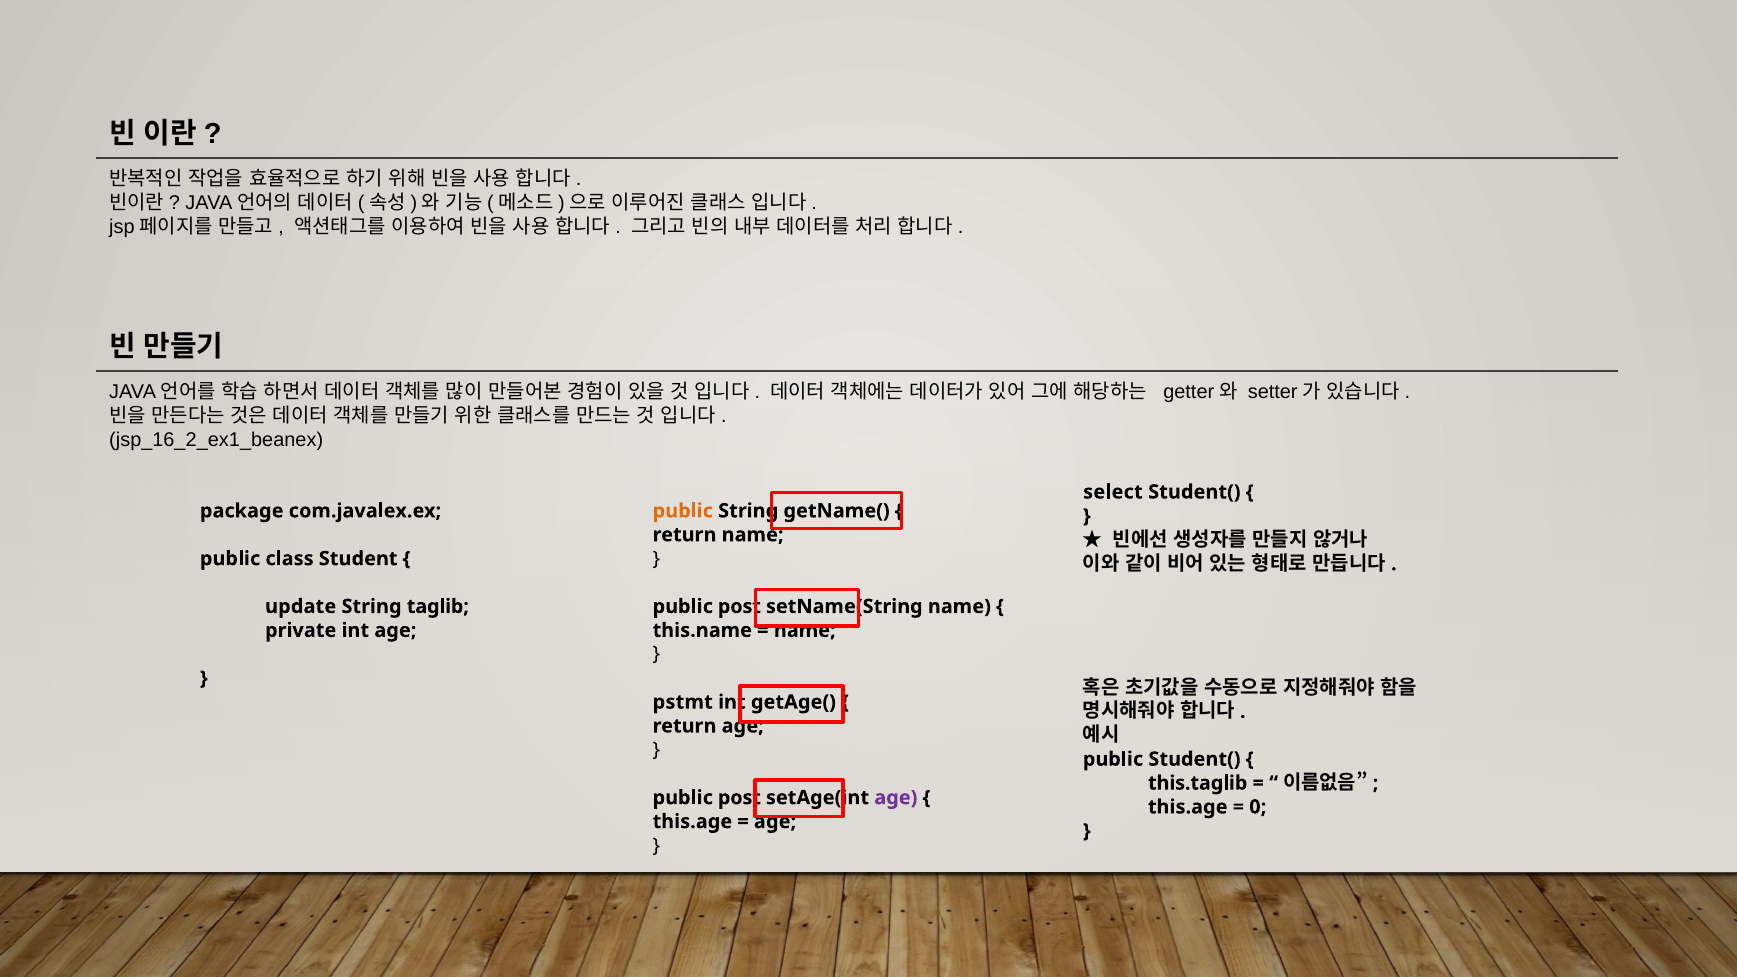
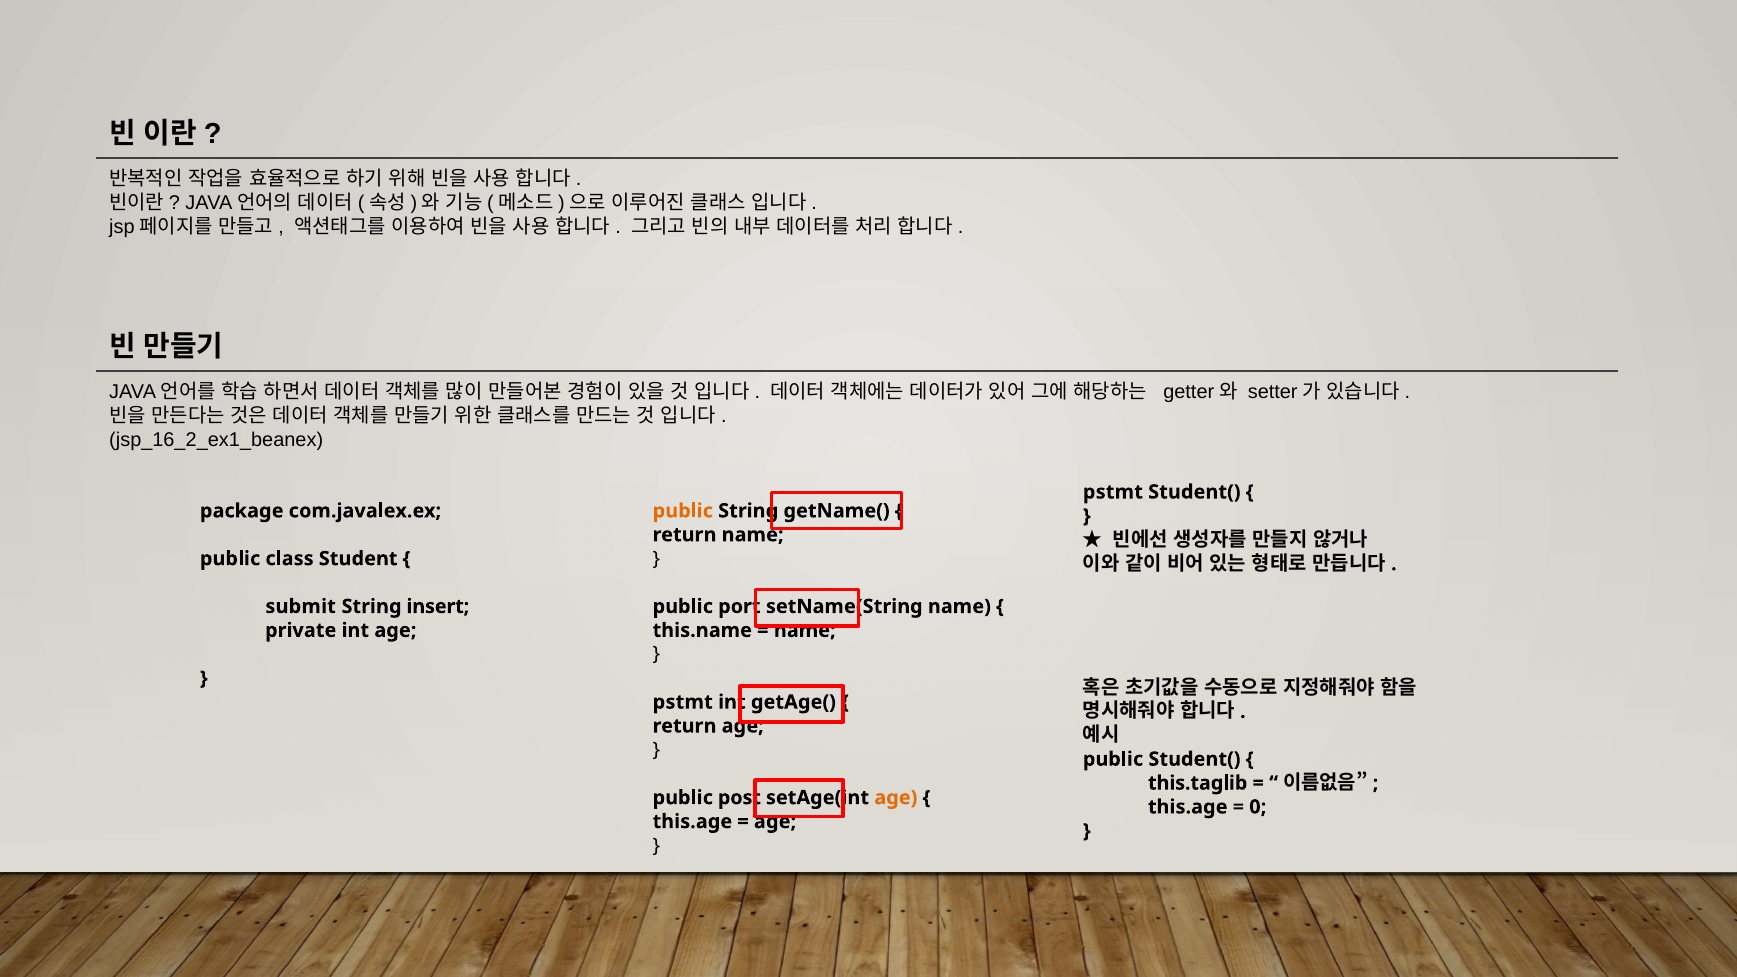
select: select -> pstmt (1113, 492)
update: update -> submit (301, 606)
taglib: taglib -> insert (438, 606)
post: post -> port (739, 606)
age colour: purple -> orange (896, 798)
